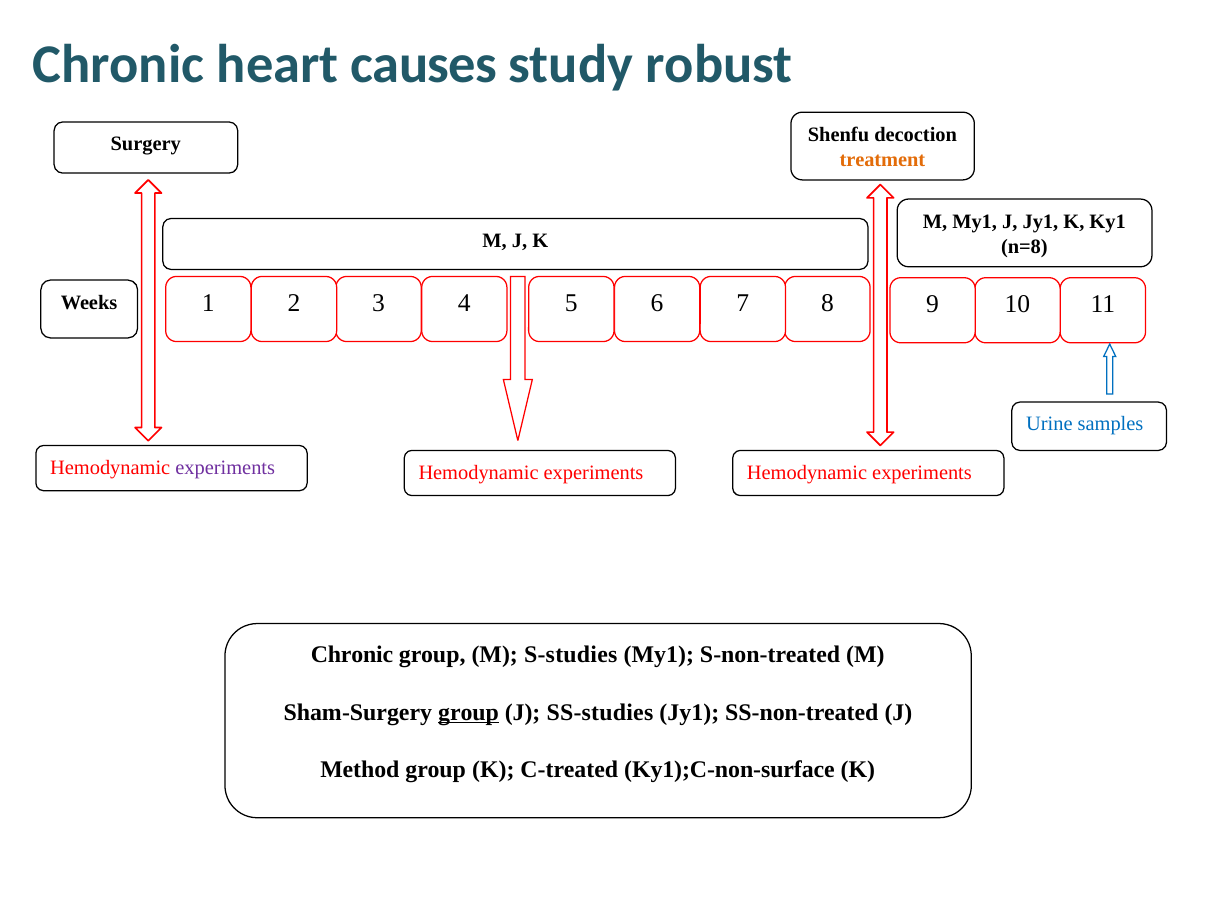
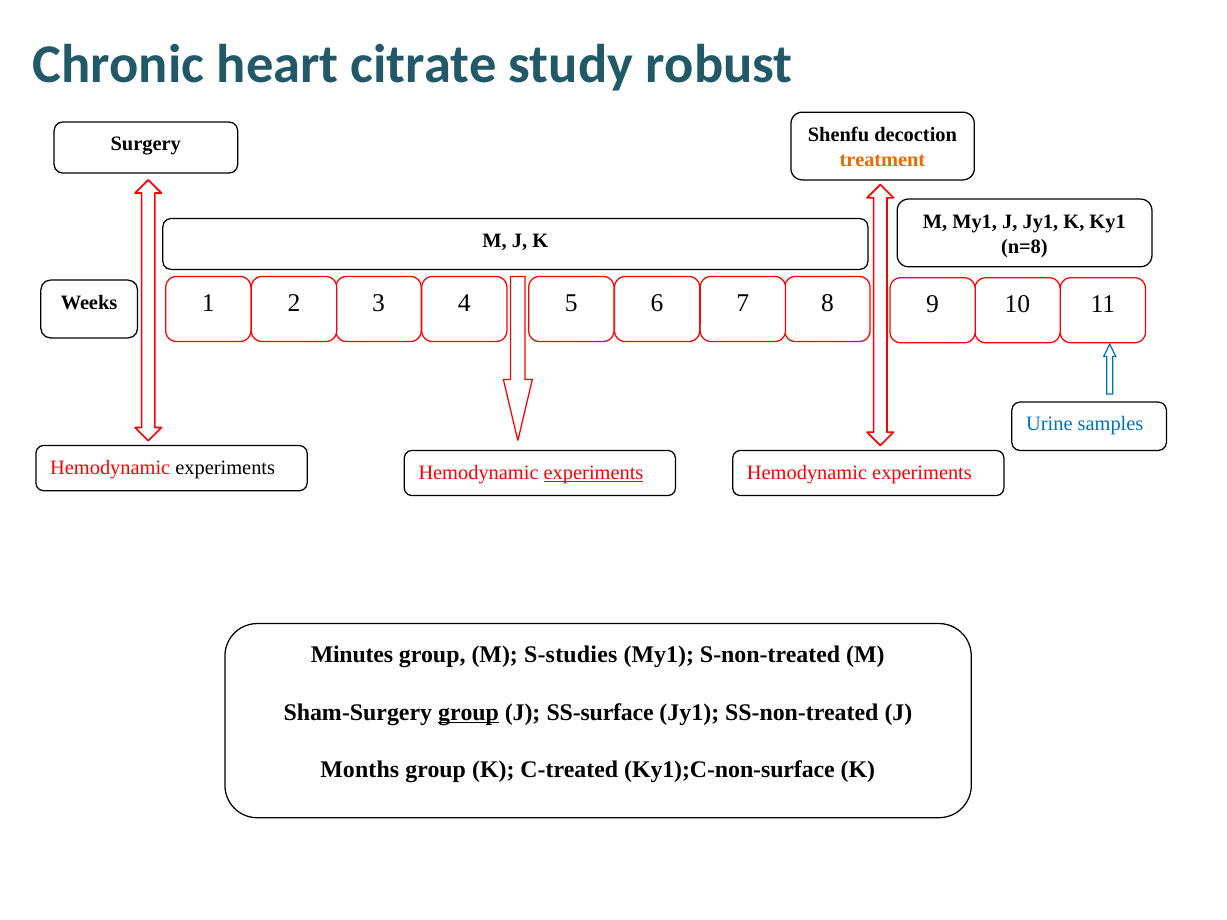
causes: causes -> citrate (424, 64)
experiments colour: purple -> black (225, 468)
experiments underline: none -> present (594, 472)
Chronic: Chronic -> Minutes (352, 655)
SS-studies: SS-studies -> SS-surface (600, 712)
Method: Method -> Months (360, 770)
